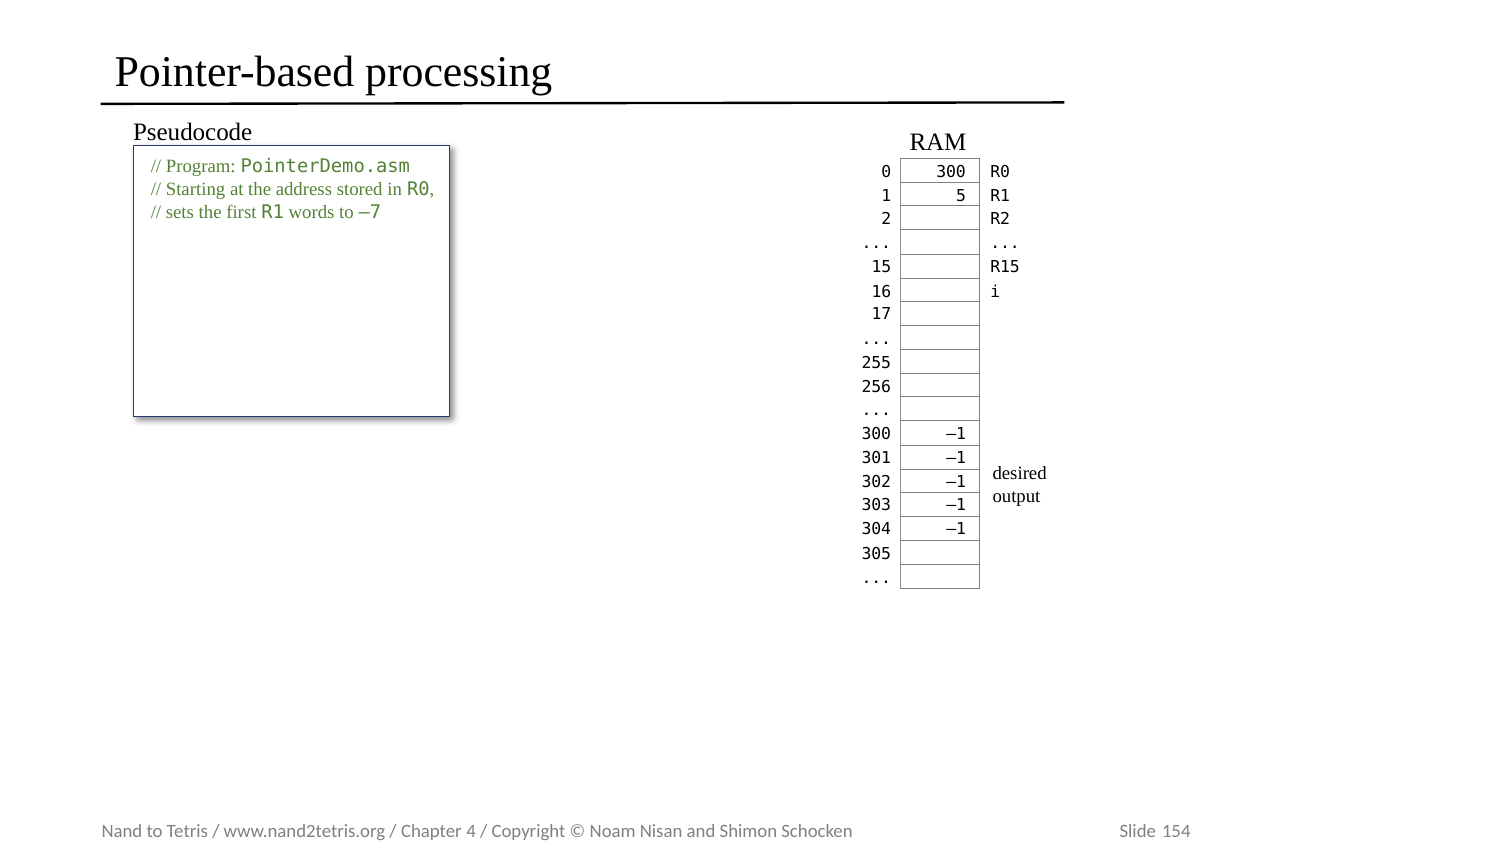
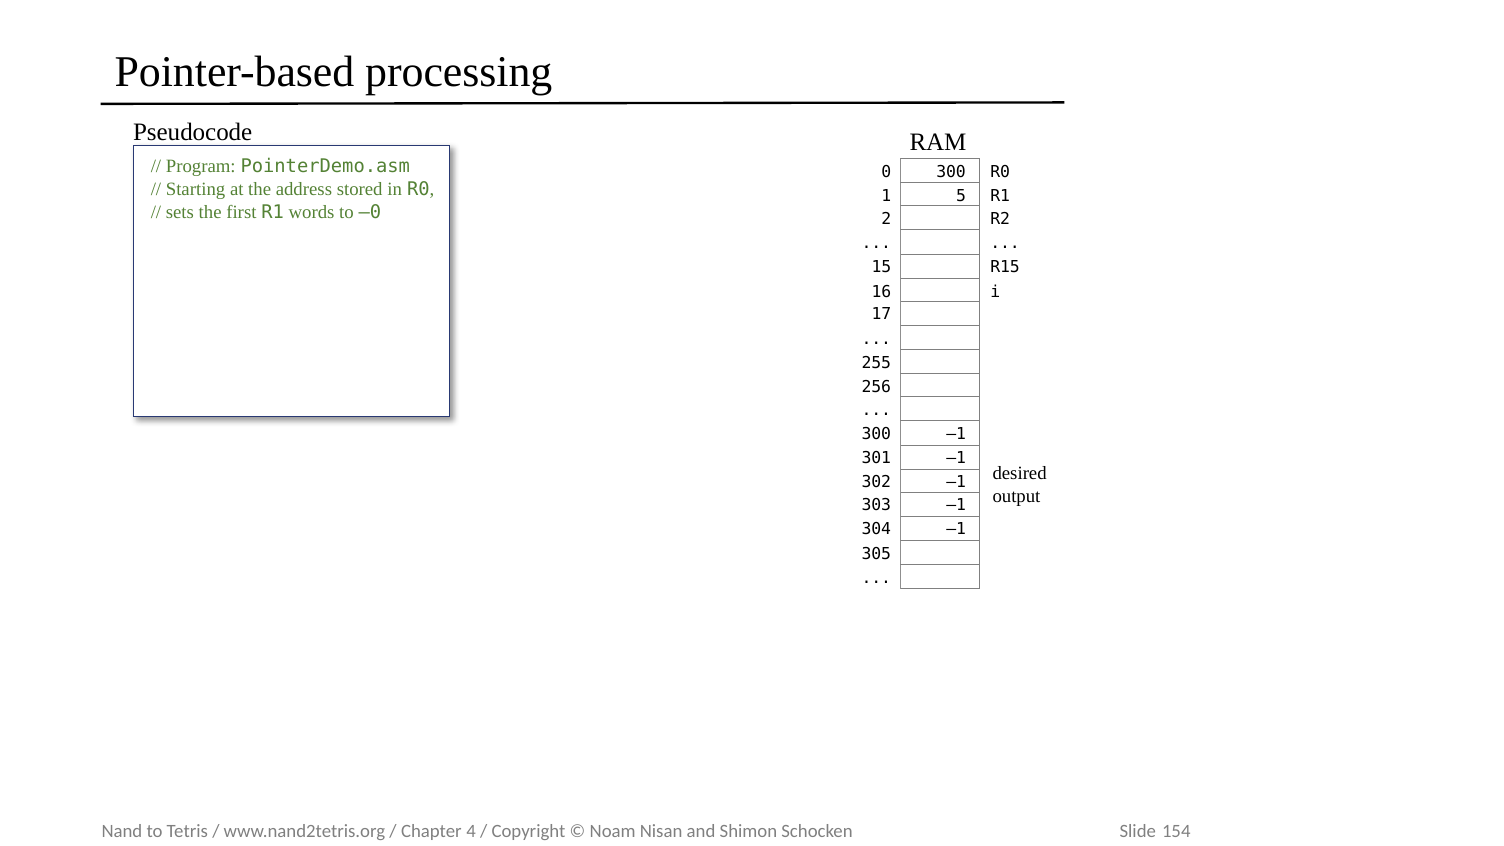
–7: –7 -> –0 (370, 212)
